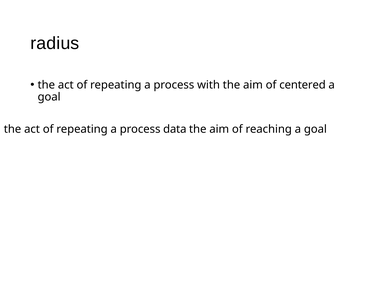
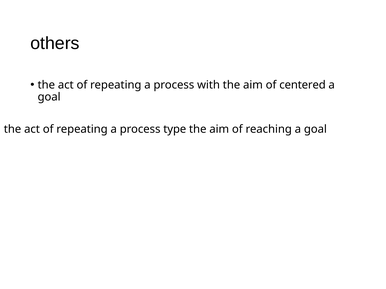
radius: radius -> others (55, 43)
data: data -> type (175, 129)
